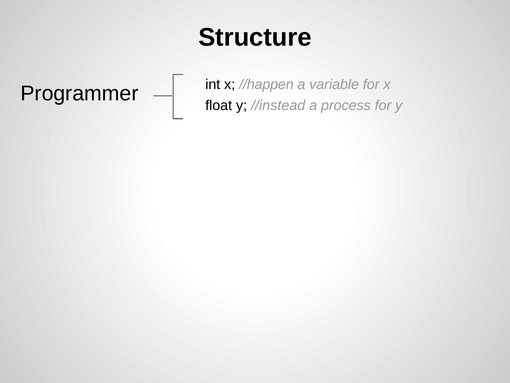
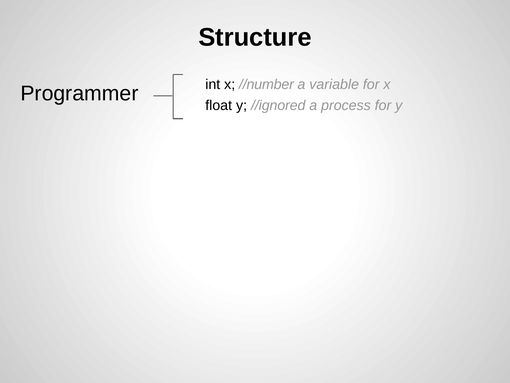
//happen: //happen -> //number (266, 84)
//instead: //instead -> //ignored (278, 105)
